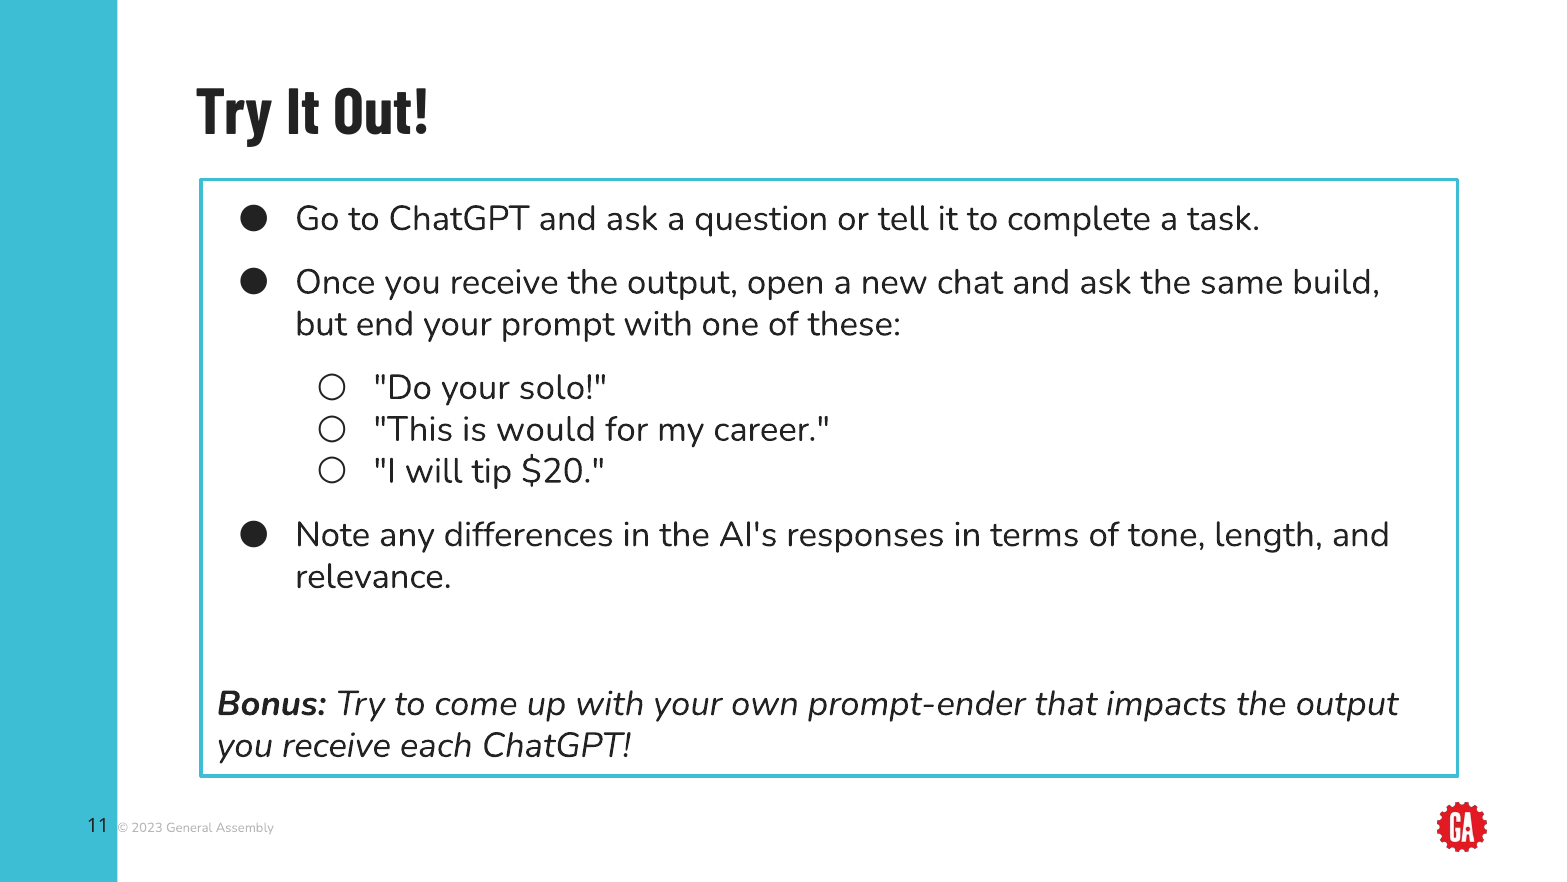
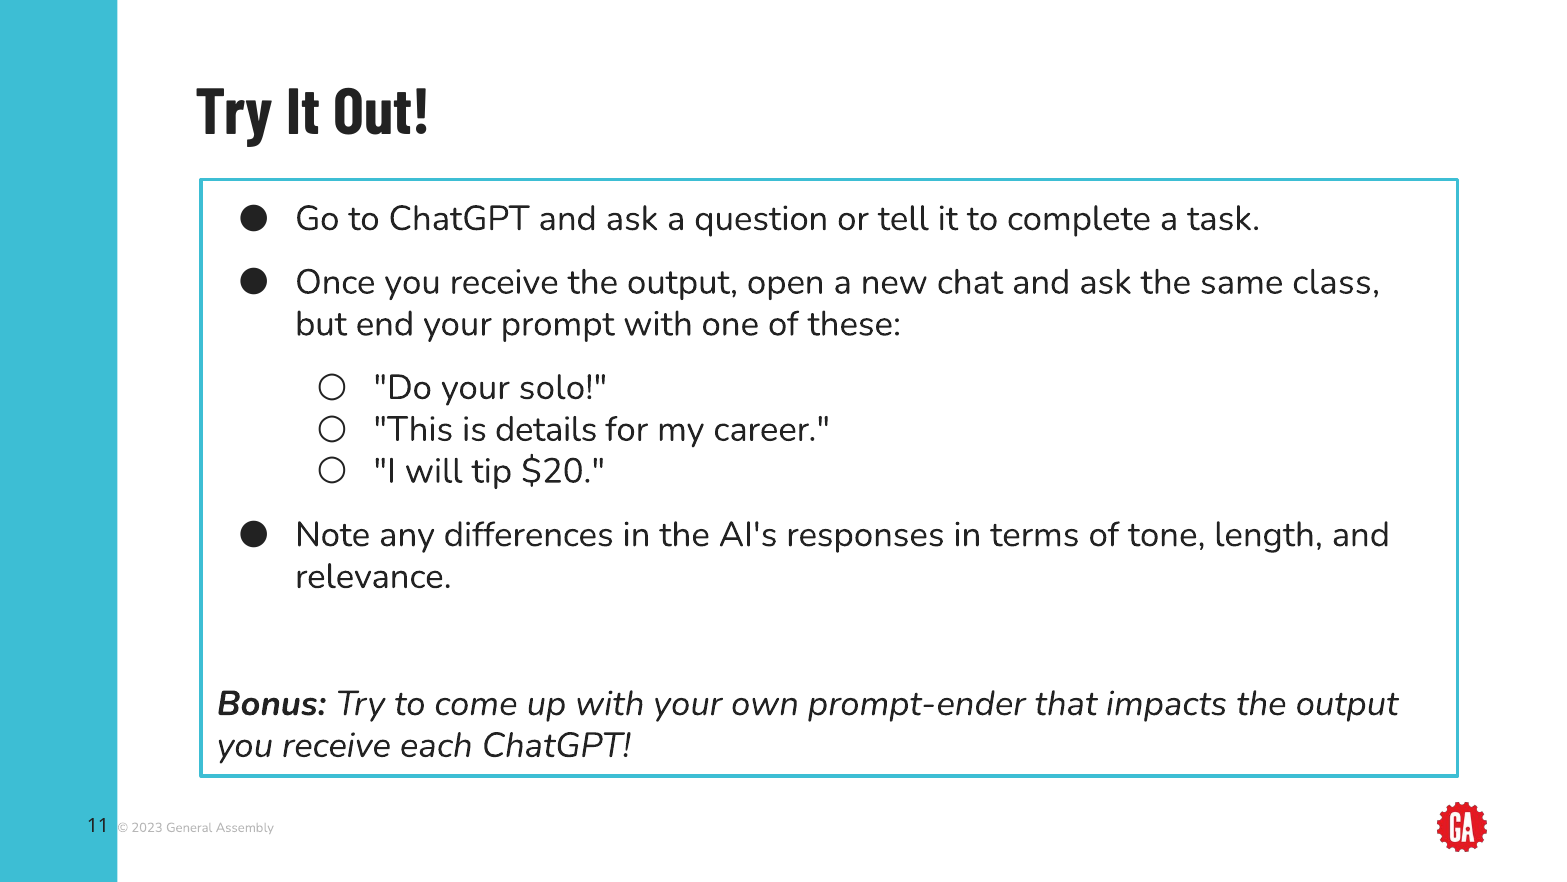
build: build -> class (1336, 282)
would: would -> details (546, 429)
